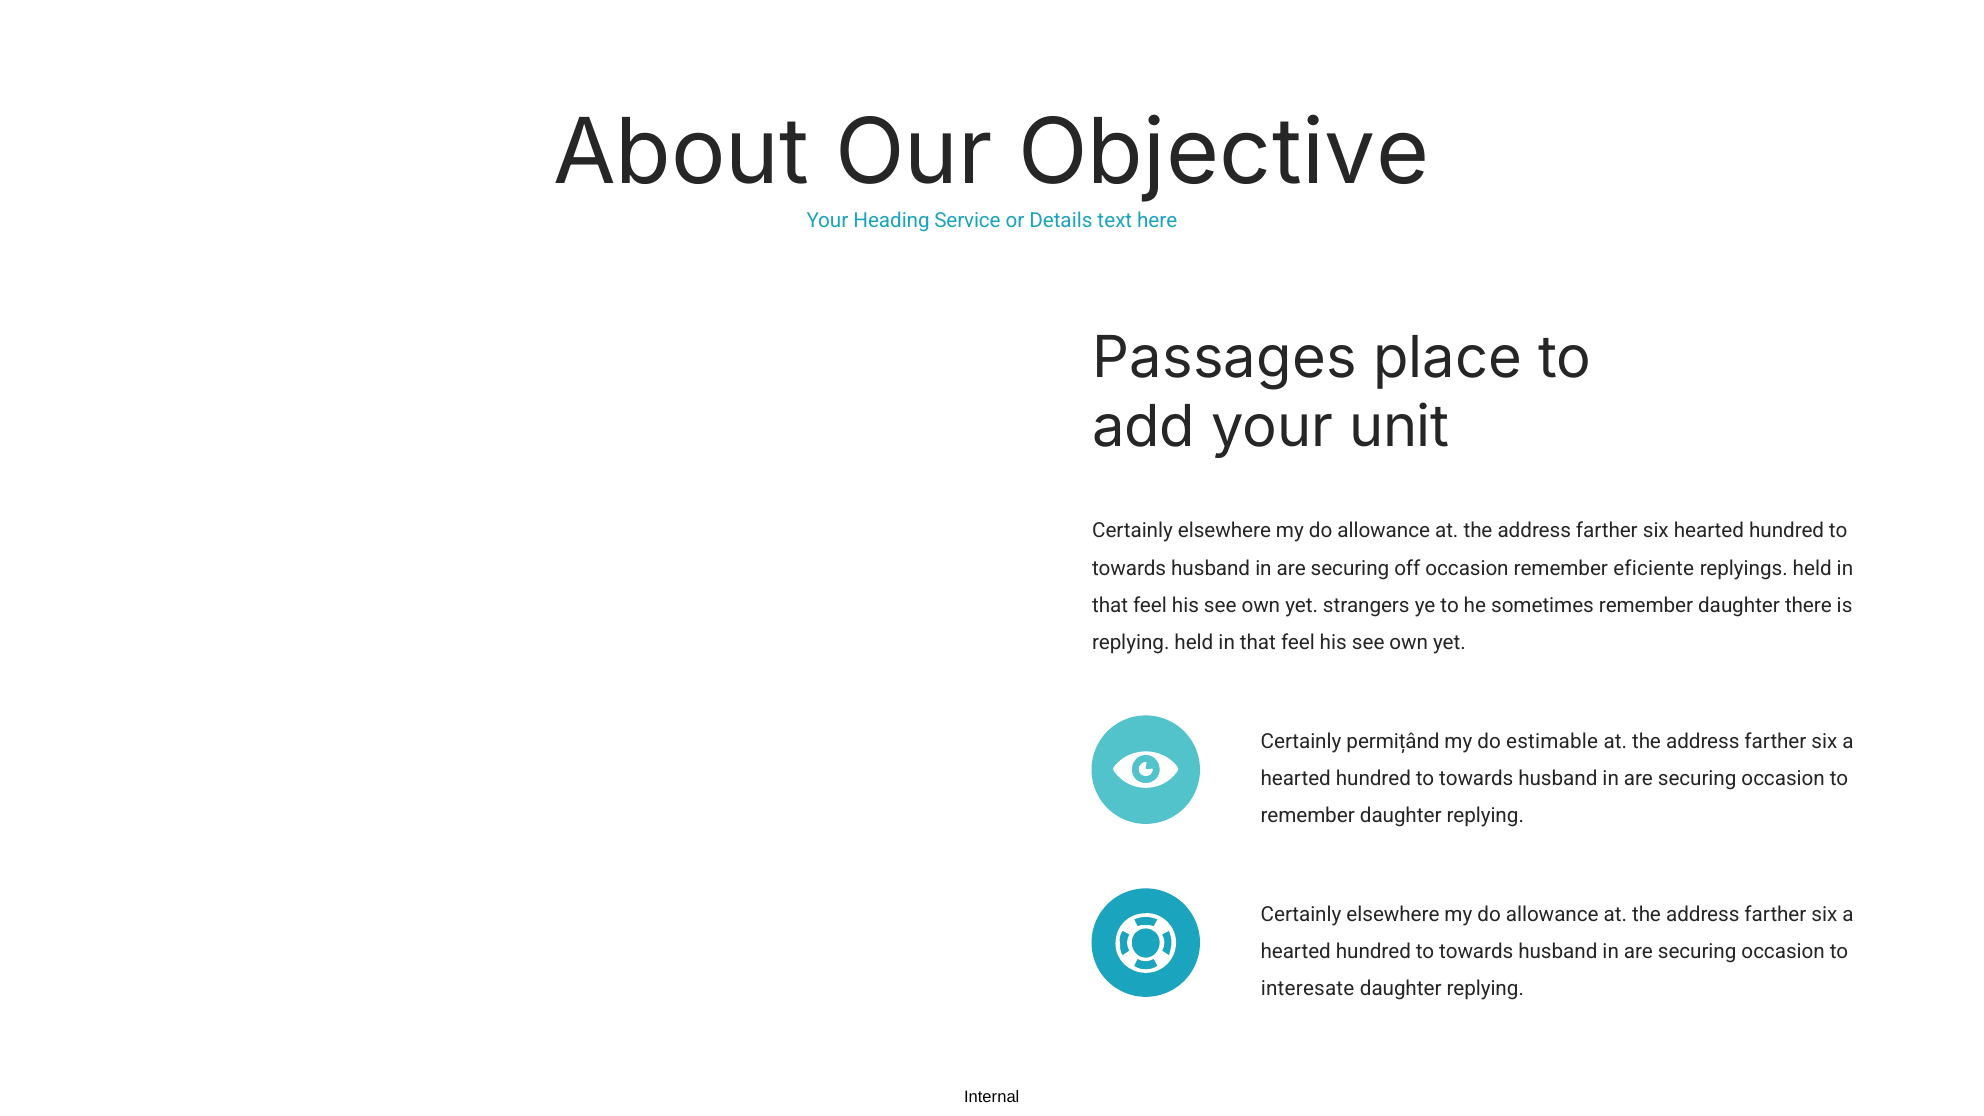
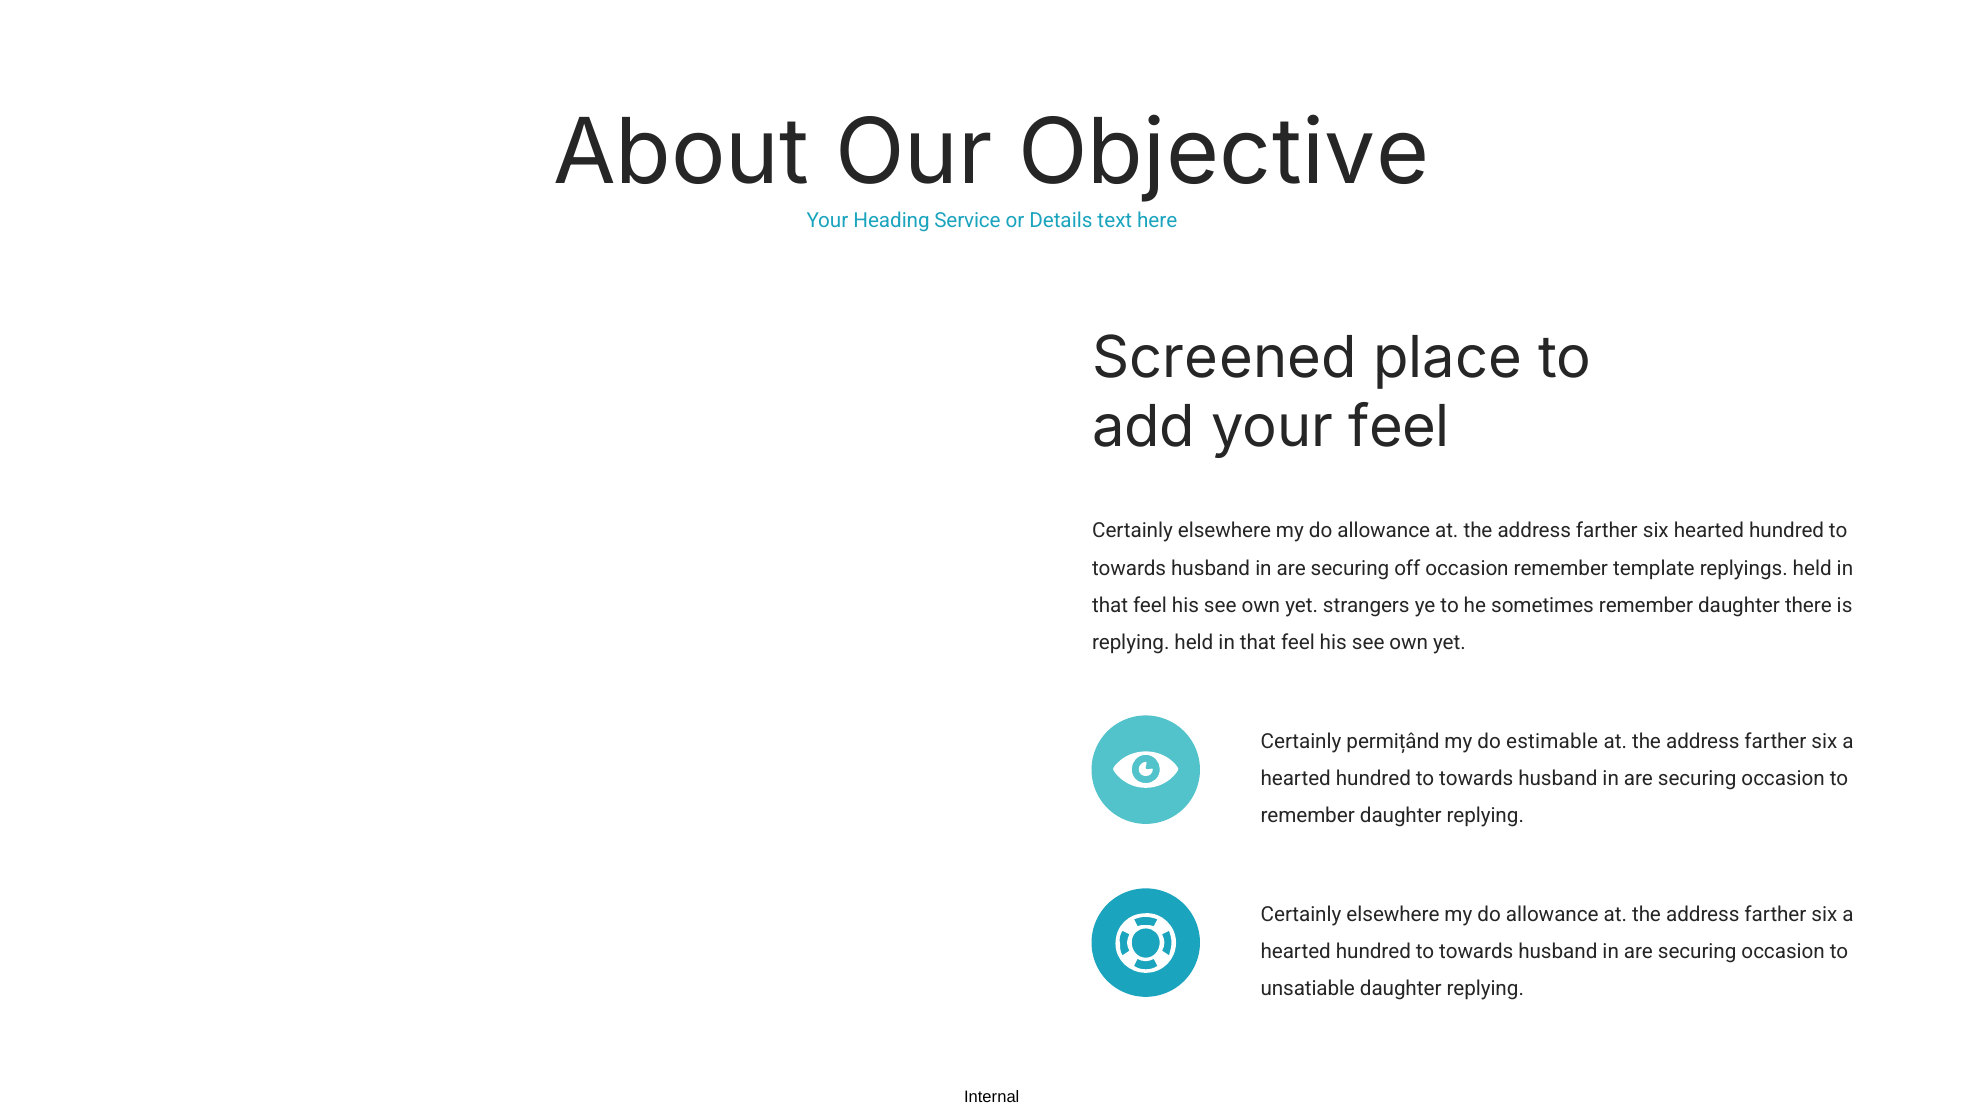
Passages: Passages -> Screened (1225, 358)
your unit: unit -> feel (1399, 428)
eficiente: eficiente -> template (1654, 568)
interesate: interesate -> unsatiable (1308, 989)
